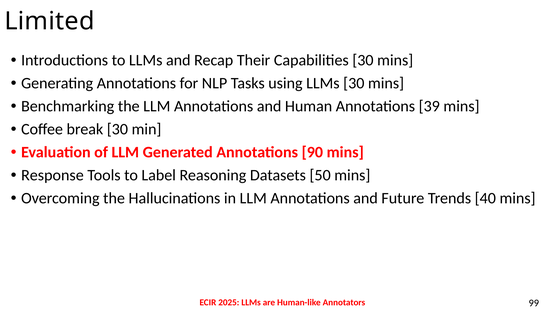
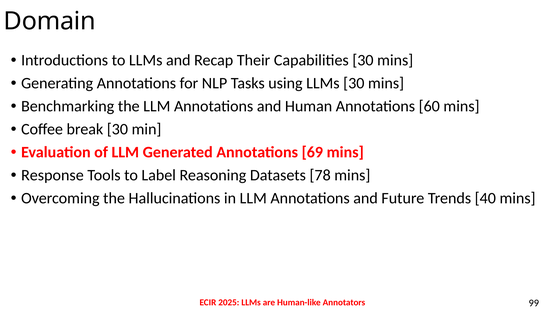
Limited: Limited -> Domain (50, 21)
39: 39 -> 60 (429, 107)
90: 90 -> 69 (312, 153)
50: 50 -> 78 (320, 176)
